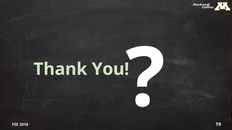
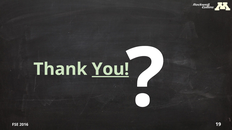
You underline: none -> present (110, 69)
